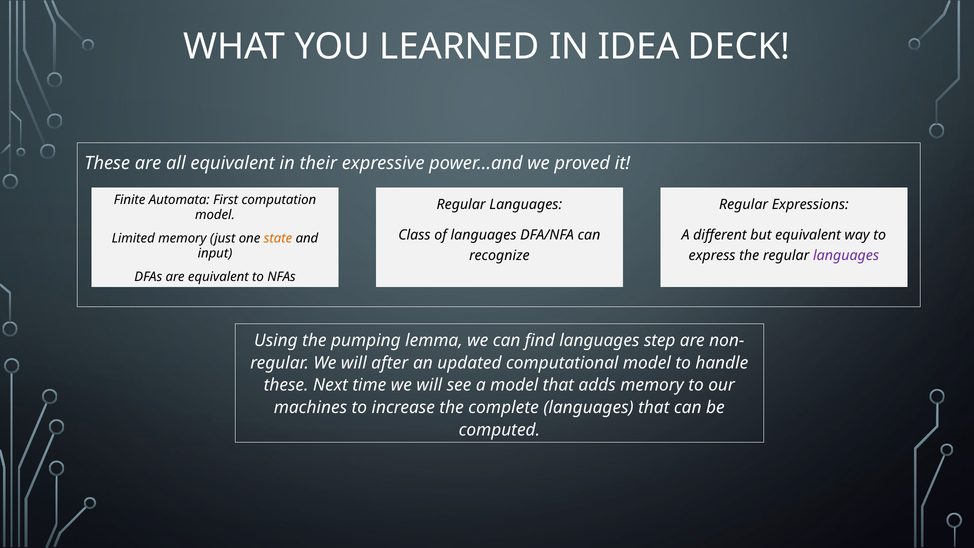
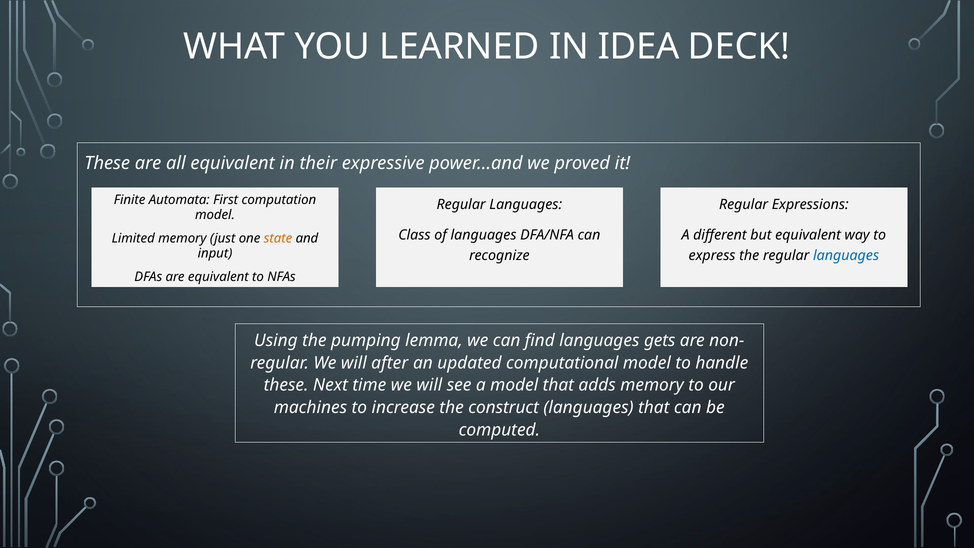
languages colour: purple -> blue (846, 256)
step: step -> gets (660, 340)
complete: complete -> construct (504, 407)
